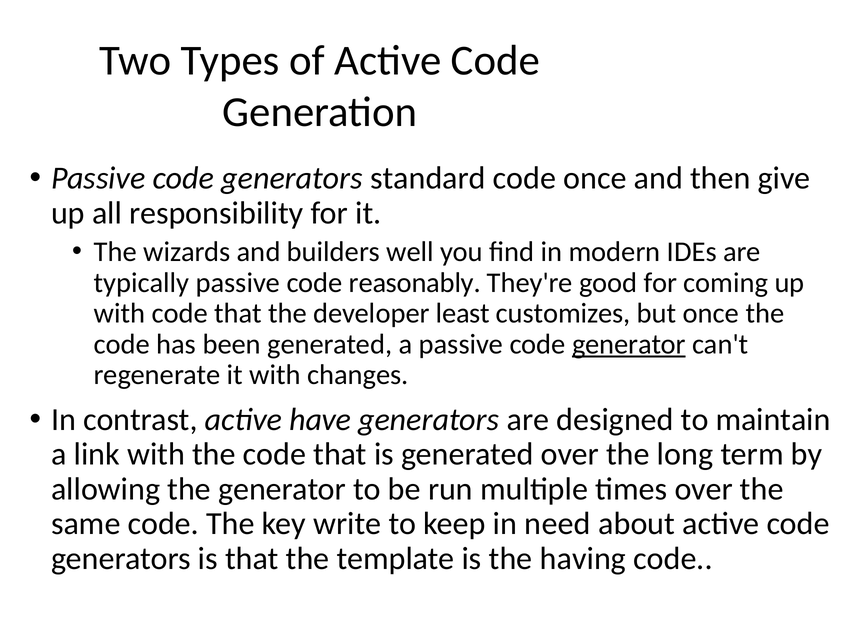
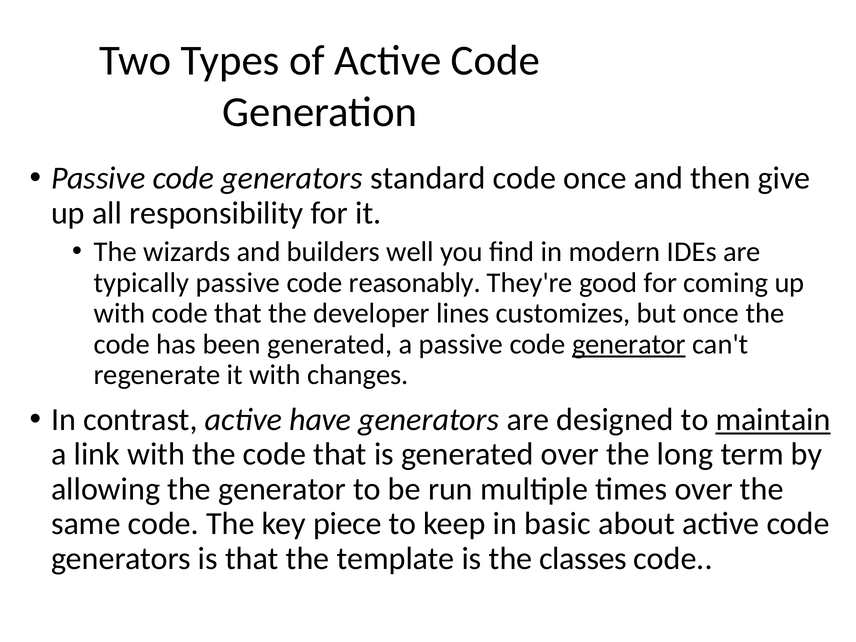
least: least -> lines (463, 313)
maintain underline: none -> present (773, 420)
write: write -> piece (347, 524)
need: need -> basic (558, 524)
having: having -> classes (583, 558)
